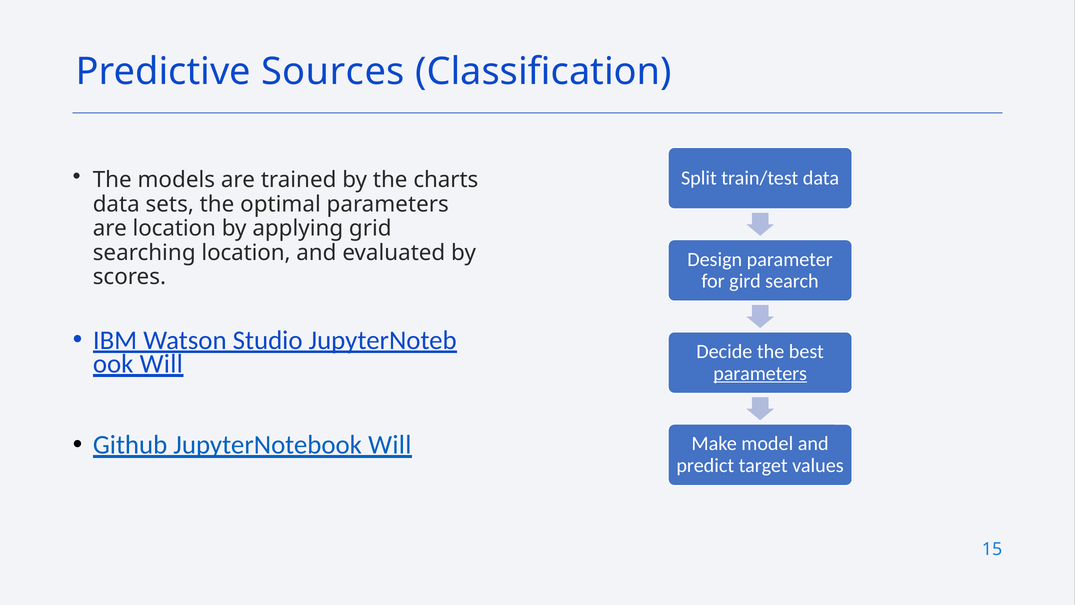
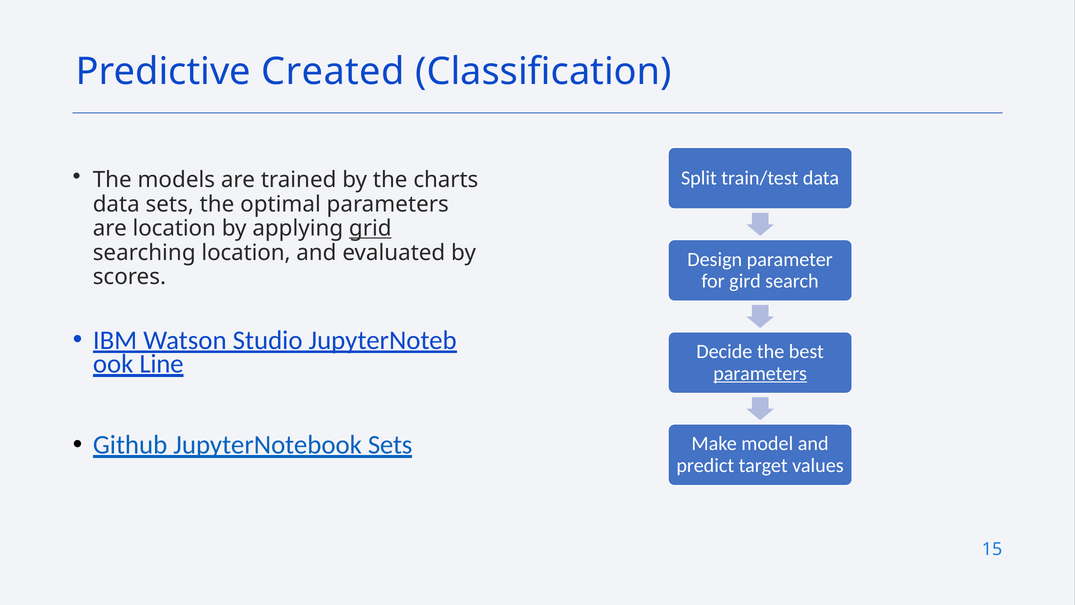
Sources: Sources -> Created (333, 72)
grid underline: none -> present (370, 228)
Will: Will -> Line (162, 364)
JupyterNotebook Will: Will -> Sets (390, 445)
